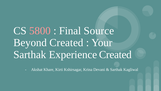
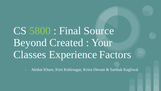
5800 colour: pink -> light green (40, 31)
Sarthak: Sarthak -> Classes (30, 54)
Experience Created: Created -> Factors (115, 54)
